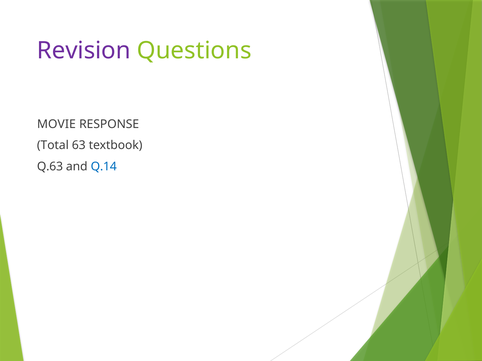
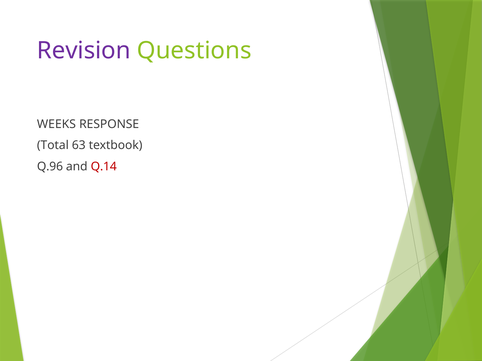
MOVIE: MOVIE -> WEEKS (56, 124)
Q.63: Q.63 -> Q.96 (50, 167)
Q.14 colour: blue -> red (104, 167)
